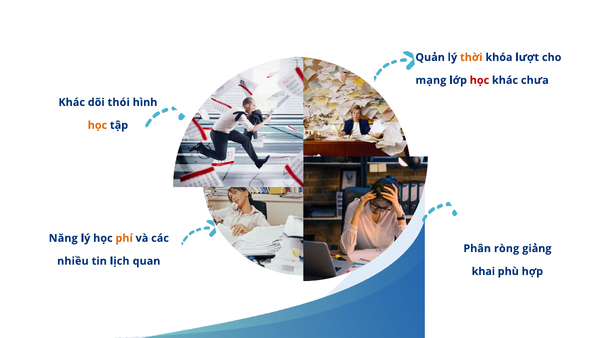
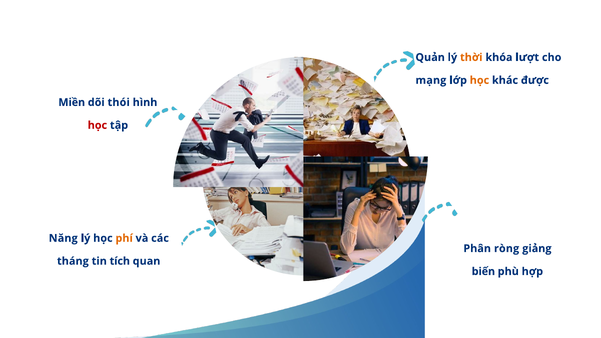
học colour: red -> orange (479, 80)
chưa: chưa -> được (535, 80)
Khác: Khác -> Miền (72, 102)
học colour: orange -> red (97, 125)
nhiều: nhiều -> tháng (73, 261)
lịch: lịch -> tích (120, 261)
khai: khai -> biến (483, 271)
